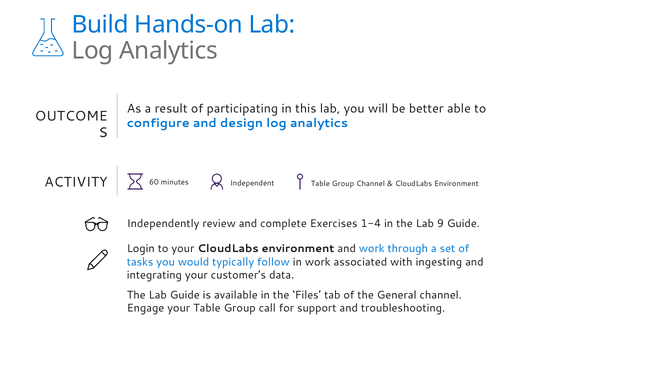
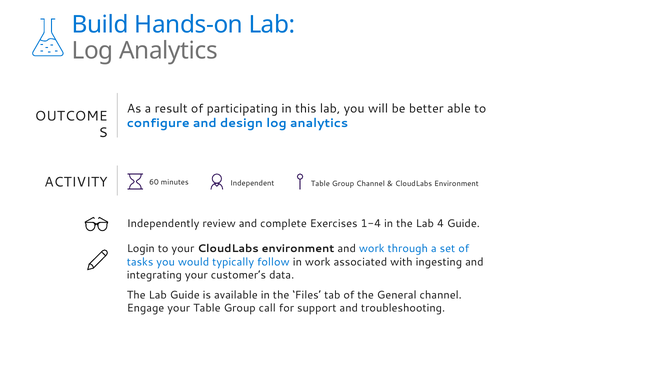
9: 9 -> 4 (440, 224)
